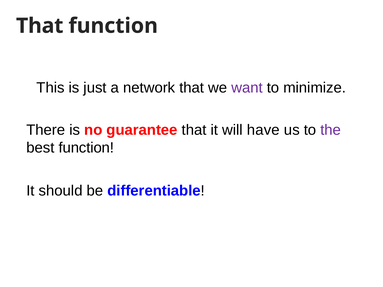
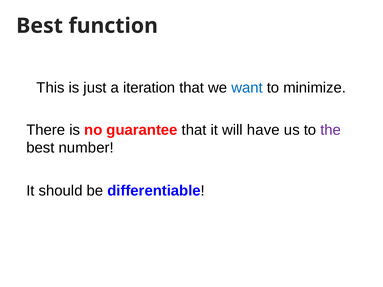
That: That -> Best (40, 26)
network: network -> iteration (149, 88)
want colour: purple -> blue (247, 88)
best function: function -> number (86, 148)
